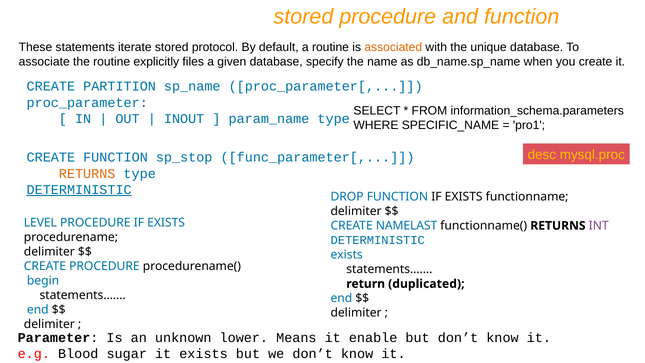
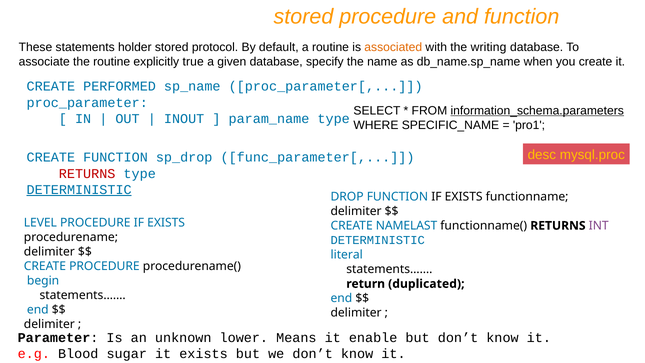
iterate: iterate -> holder (135, 47)
unique: unique -> writing (489, 47)
files: files -> true (193, 62)
PARTITION: PARTITION -> PERFORMED (120, 86)
information_schema.parameters underline: none -> present (537, 110)
sp_stop: sp_stop -> sp_drop (184, 157)
RETURNS colour: orange -> red (87, 174)
exists: exists -> literal (347, 255)
